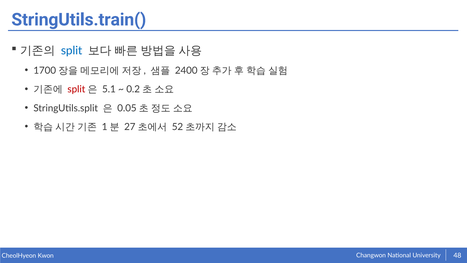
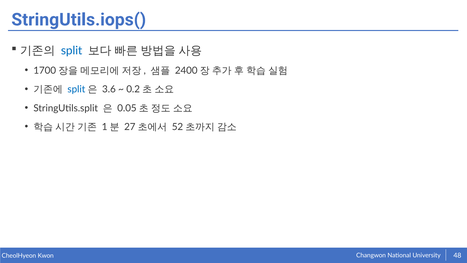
StringUtils.train(: StringUtils.train( -> StringUtils.iops( (79, 20)
split colour: red -> blue (76, 89)
5.1: 5.1 -> 3.6 (109, 89)
